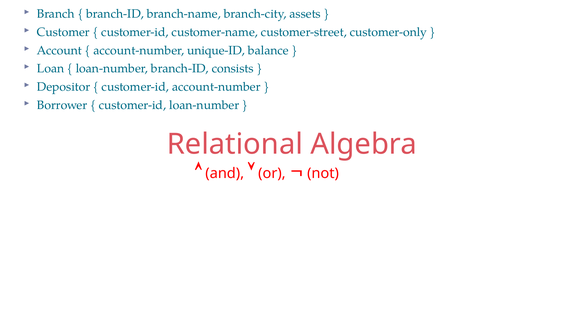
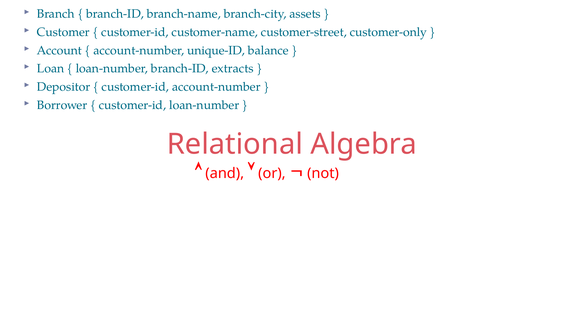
consists: consists -> extracts (233, 69)
